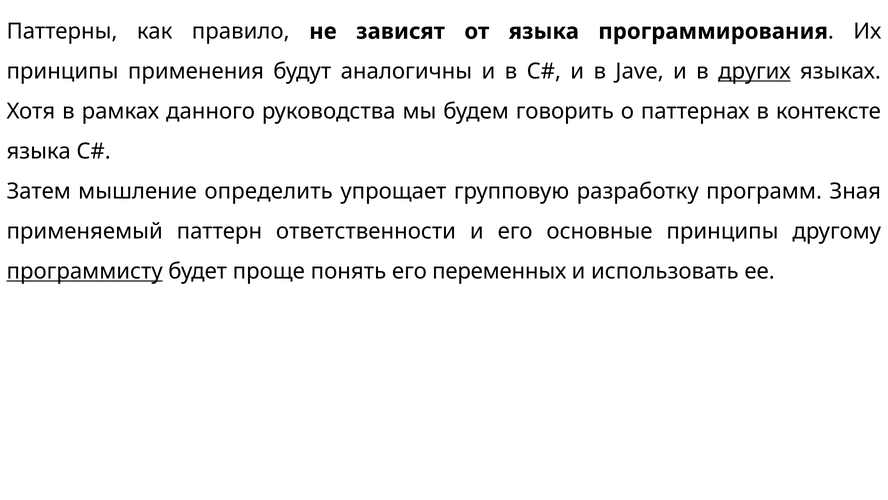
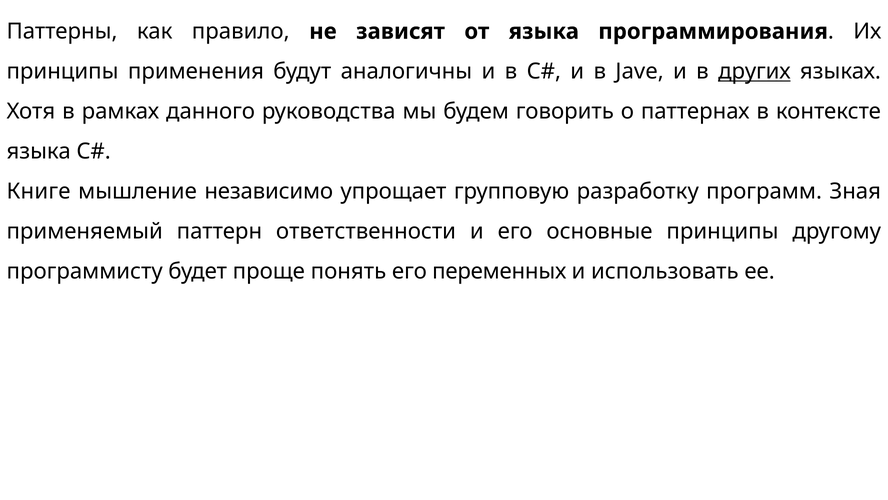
Затем: Затем -> Книге (39, 191)
определить: определить -> независимо (269, 191)
программисту underline: present -> none (85, 271)
